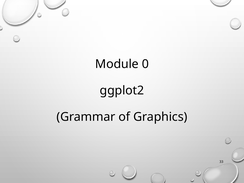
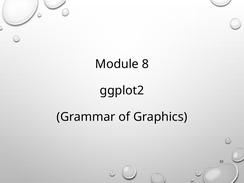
0: 0 -> 8 (145, 64)
